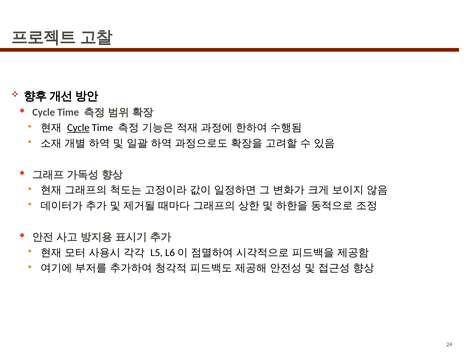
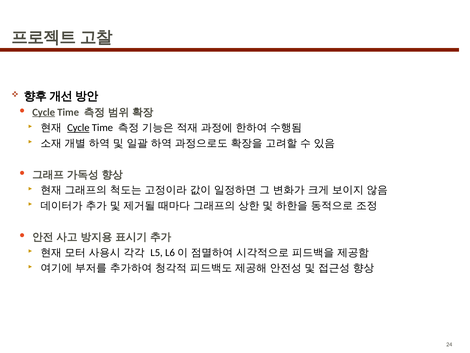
Cycle underline: none -> present (44, 112)
